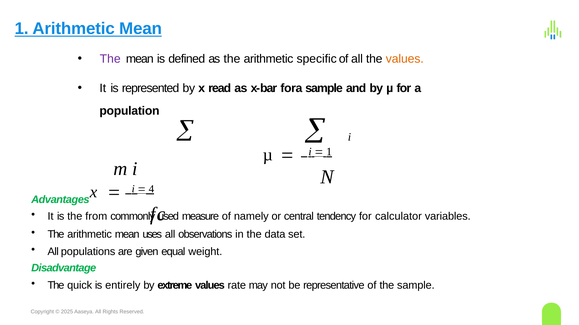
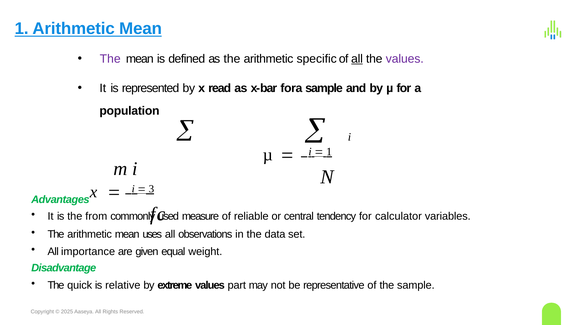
all underline: none -> present (357, 59)
values colour: orange -> purple (405, 59)
4: 4 -> 3 (151, 189)
namely: namely -> reliable (251, 217)
populations: populations -> importance (88, 252)
entirely: entirely -> relative (123, 286)
rate: rate -> part (237, 286)
